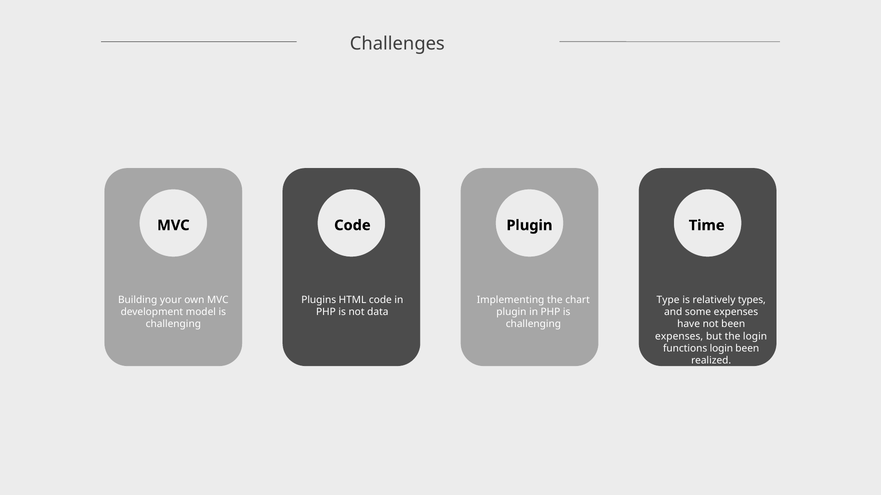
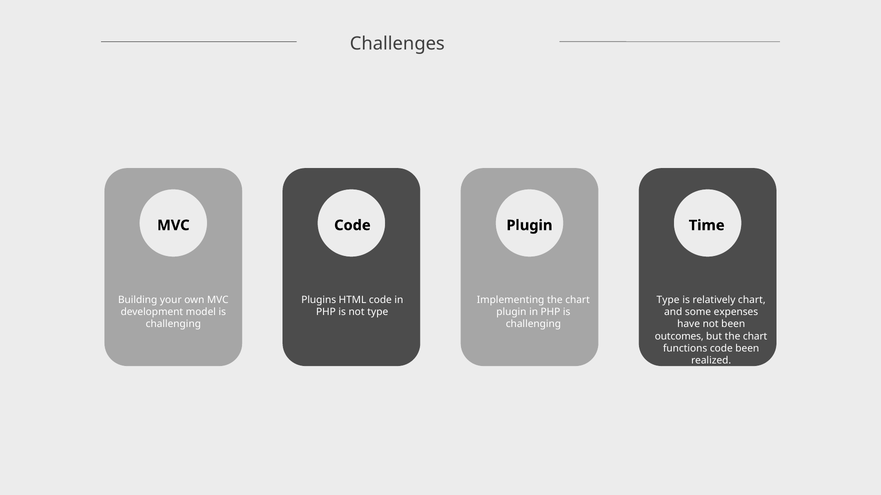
relatively types: types -> chart (752, 300)
not data: data -> type (378, 312)
expenses: expenses -> outcomes (679, 337)
but the login: login -> chart (755, 337)
functions login: login -> code (721, 349)
